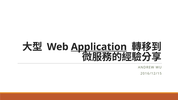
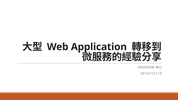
Application underline: present -> none (99, 47)
